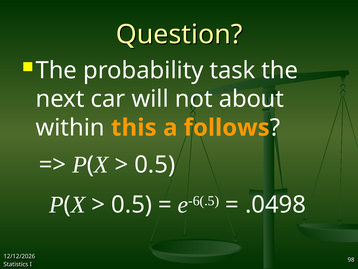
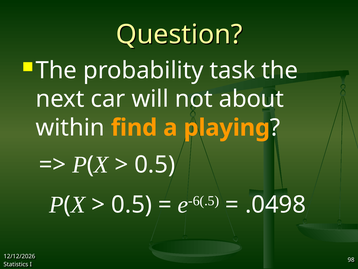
this: this -> find (134, 128)
follows: follows -> playing (227, 128)
